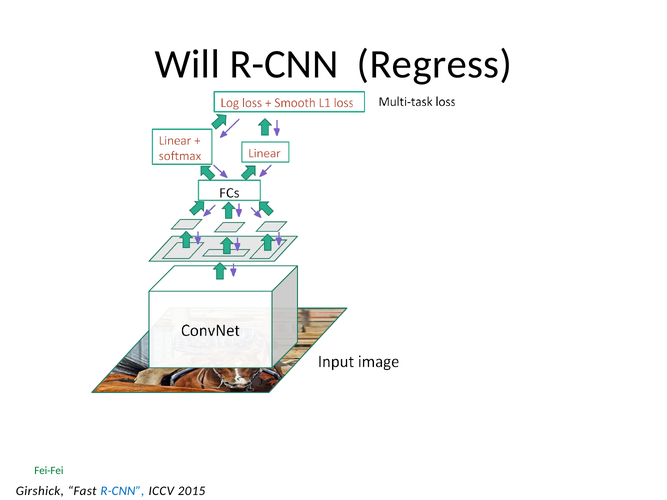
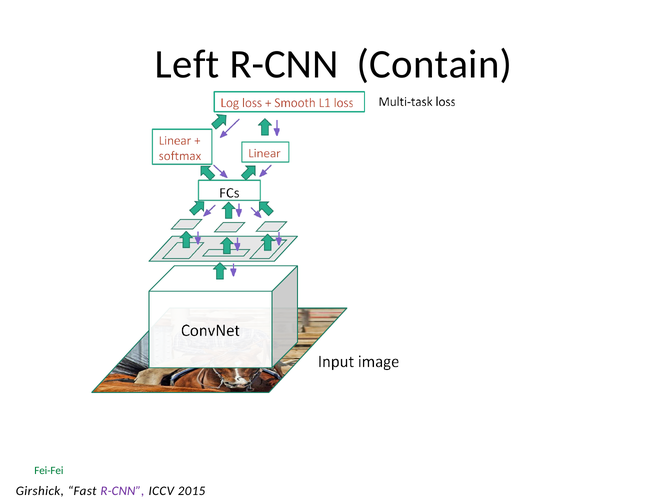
Will: Will -> Left (187, 65)
Regress: Regress -> Contain (434, 65)
R-CNN colour: blue -> purple (122, 491)
